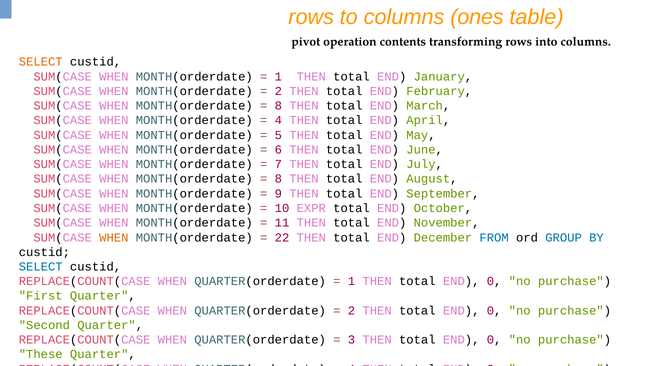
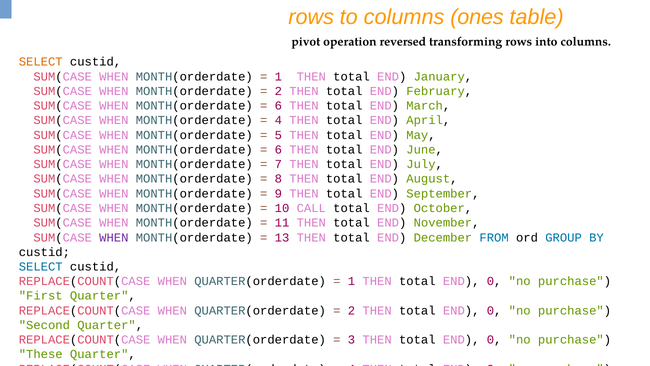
contents: contents -> reversed (403, 41)
8: 8 -> 6 (278, 106)
EXPR: EXPR -> CALL (311, 208)
WHEN colour: orange -> purple (114, 237)
22: 22 -> 13 (282, 237)
